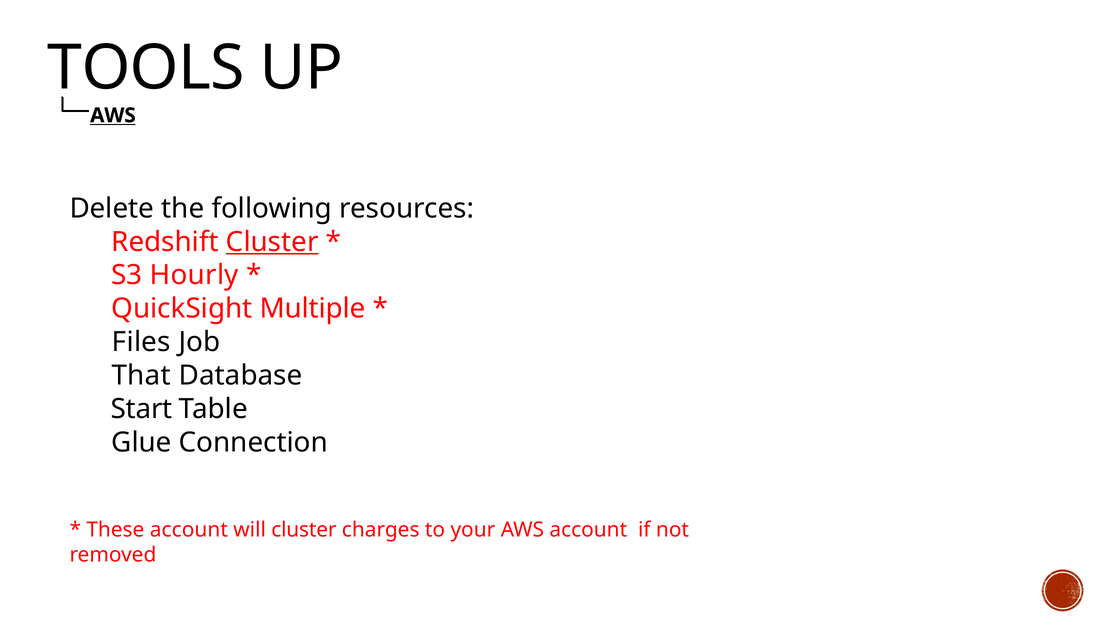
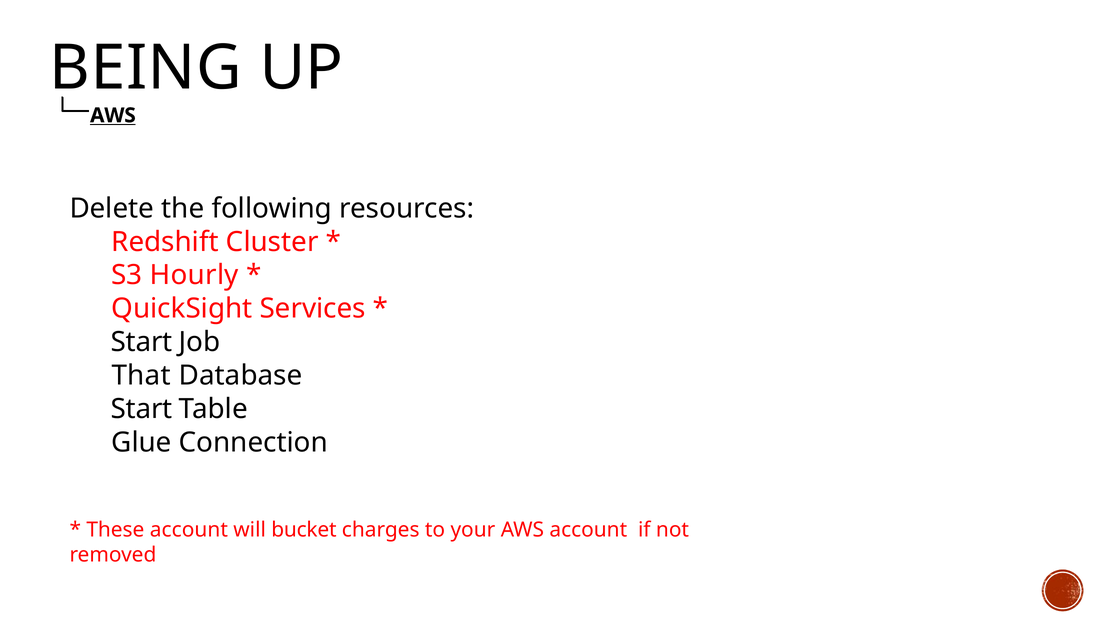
TOOLS: TOOLS -> BEING (146, 68)
Cluster underline: present -> none (272, 242)
Multiple: Multiple -> Services (313, 309)
Files: Files -> Start (142, 342)
will cluster: cluster -> bucket (304, 529)
